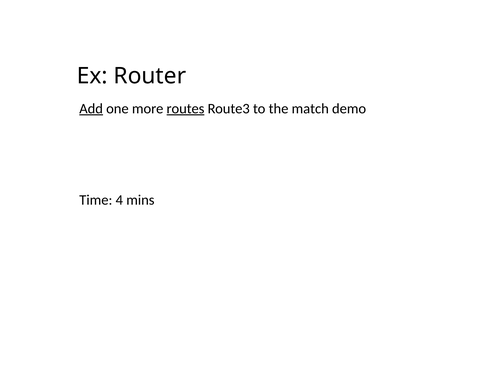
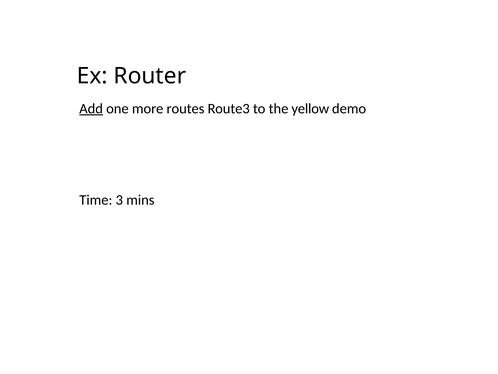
routes underline: present -> none (185, 108)
match: match -> yellow (310, 108)
4: 4 -> 3 (119, 200)
